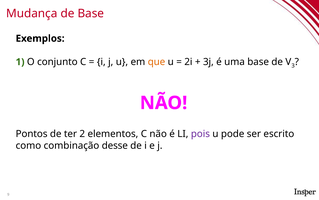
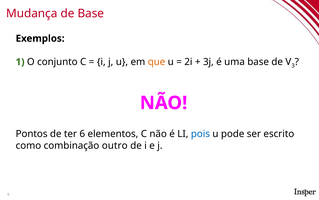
2: 2 -> 6 (82, 133)
pois colour: purple -> blue (200, 133)
desse: desse -> outro (115, 145)
